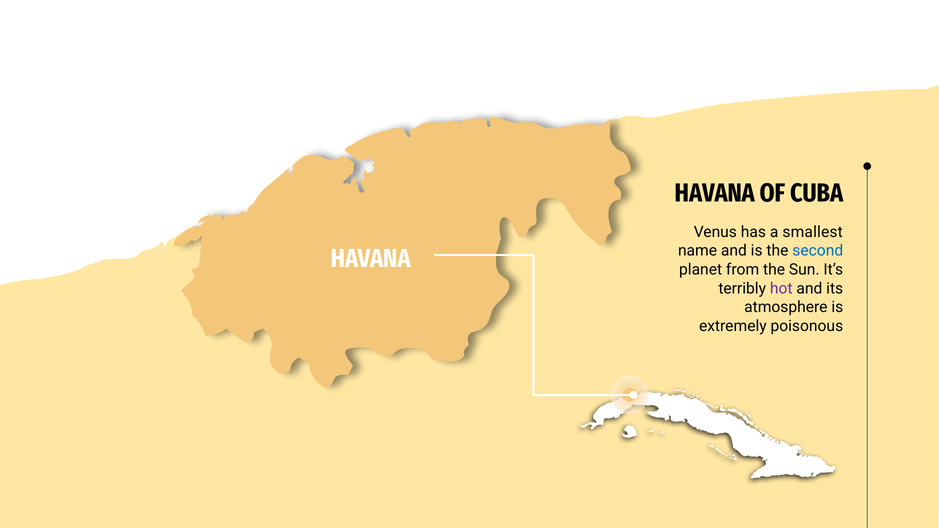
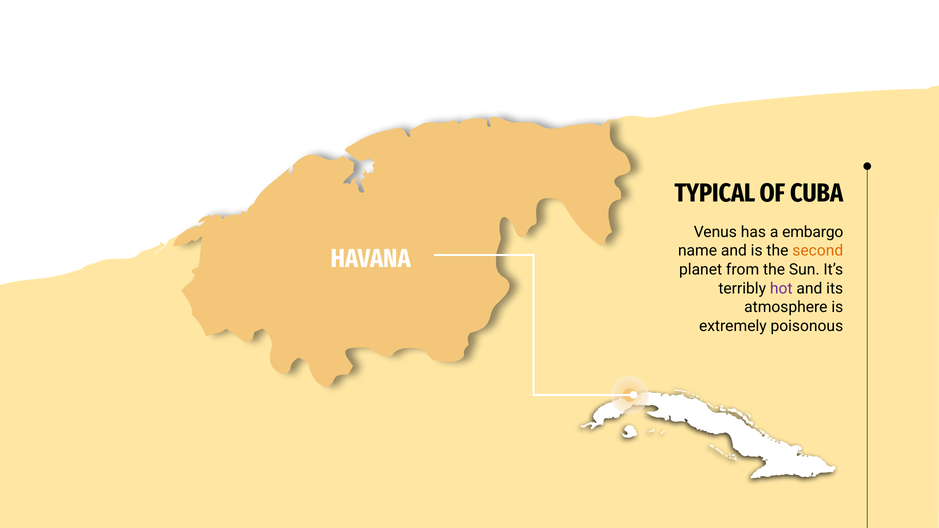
HAVANA: HAVANA -> TYPICAL (715, 193)
smallest: smallest -> embargo (813, 232)
second colour: blue -> orange (818, 251)
